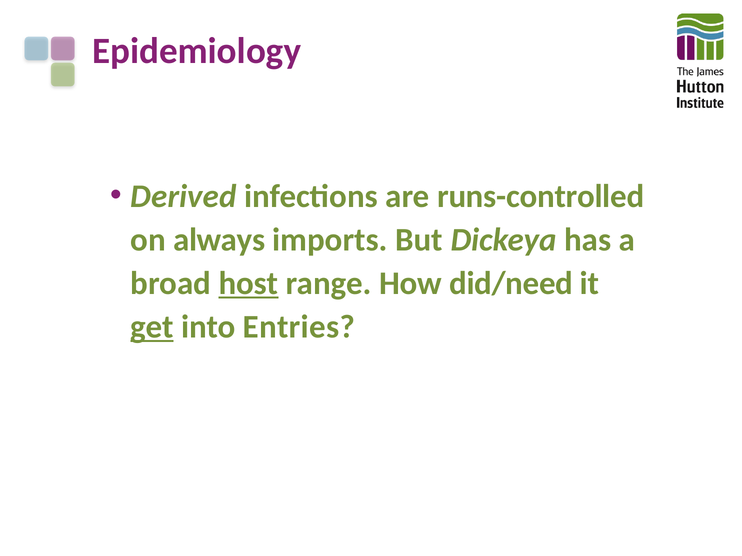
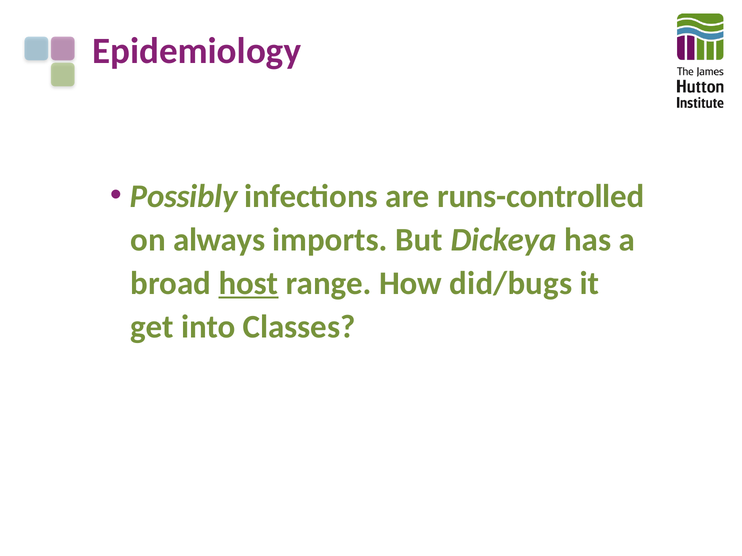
Derived: Derived -> Possibly (184, 196)
did/need: did/need -> did/bugs (511, 284)
get underline: present -> none (152, 327)
Entries: Entries -> Classes (299, 327)
